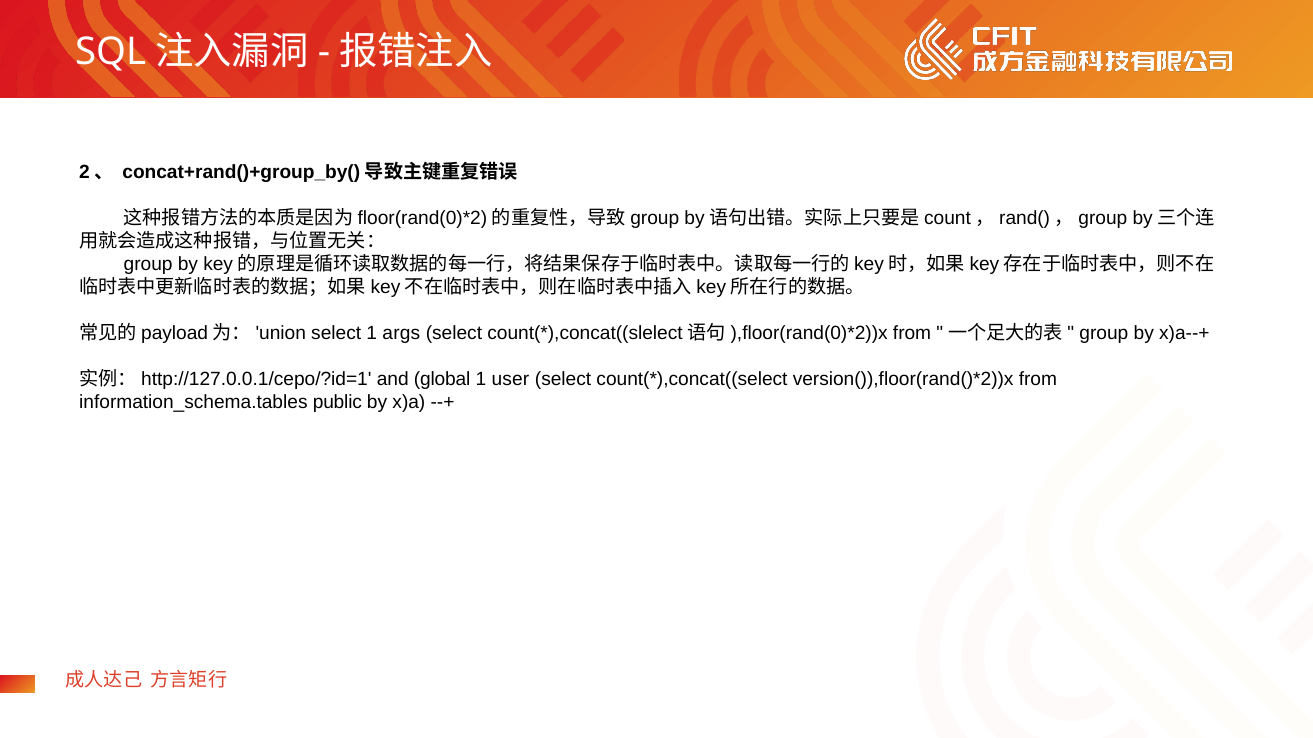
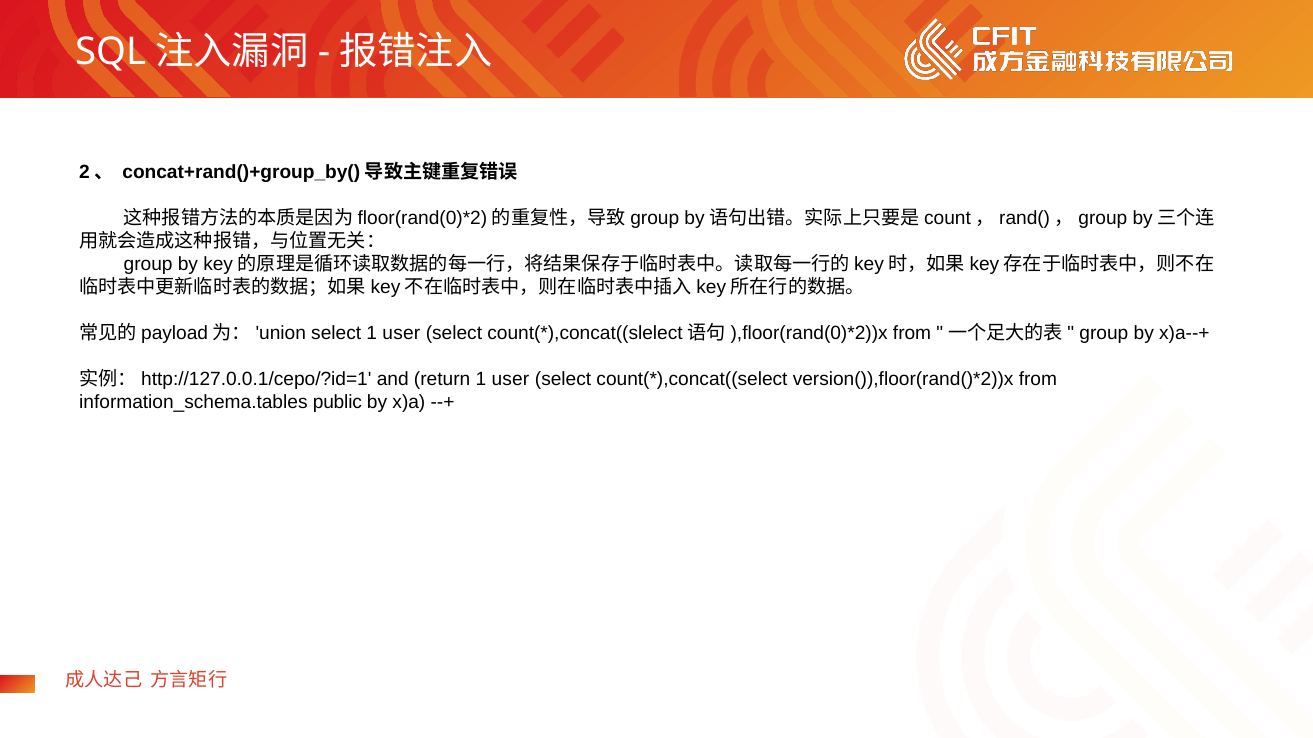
select 1 args: args -> user (401, 334)
global: global -> return (442, 380)
